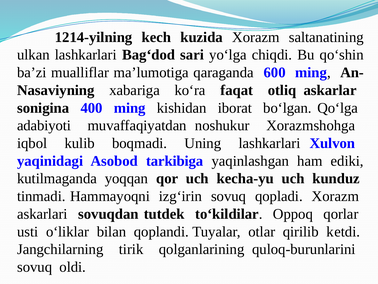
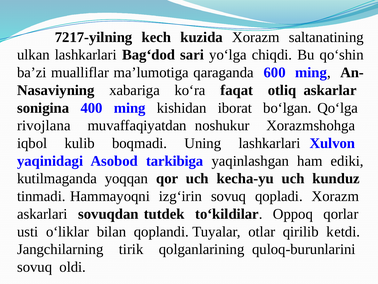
1214-yilning: 1214-yilning -> 7217-yilning (94, 37)
adabiyoti: adabiyoti -> rivojlana (44, 125)
